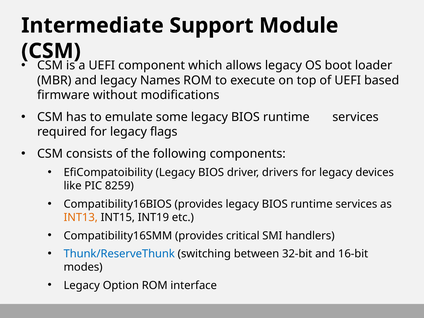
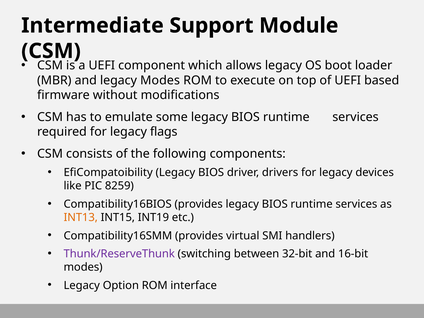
legacy Names: Names -> Modes (160, 80)
critical: critical -> virtual (243, 236)
Thunk/ReserveThunk colour: blue -> purple (119, 254)
